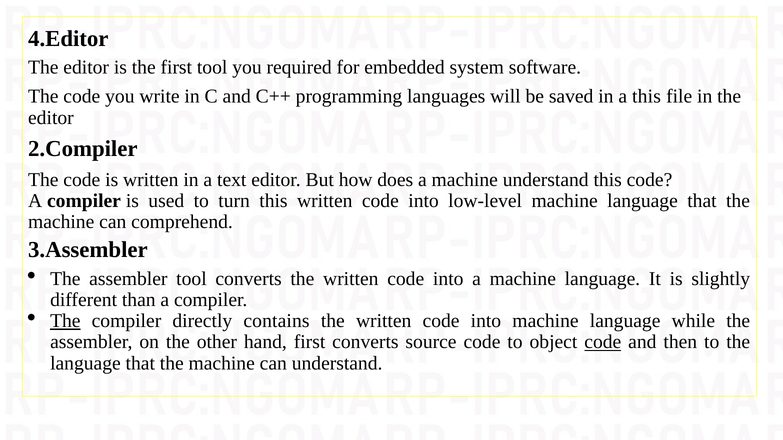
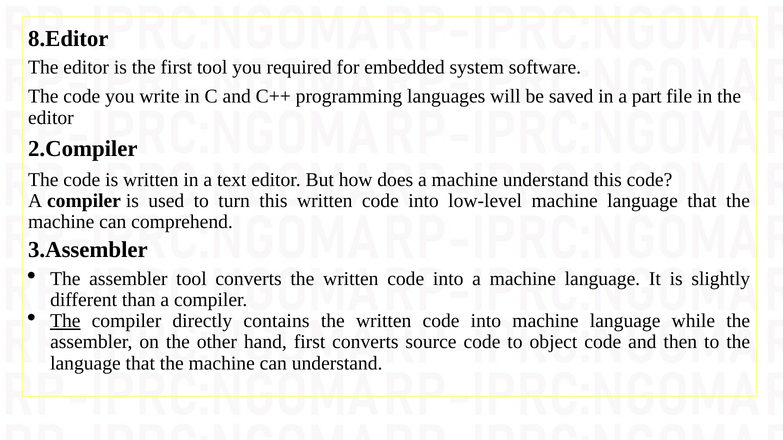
4.Editor: 4.Editor -> 8.Editor (68, 39)
a this: this -> part (647, 97)
code underline: present -> none (603, 342)
